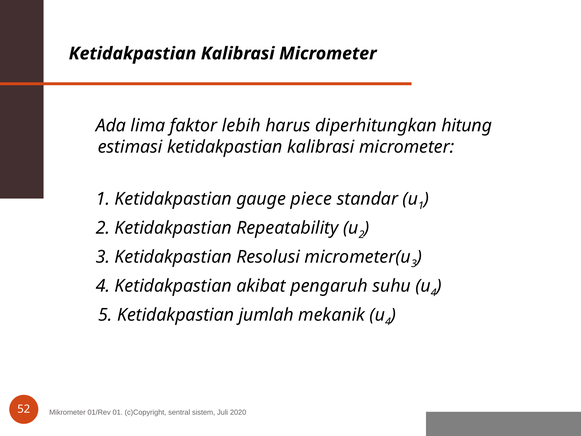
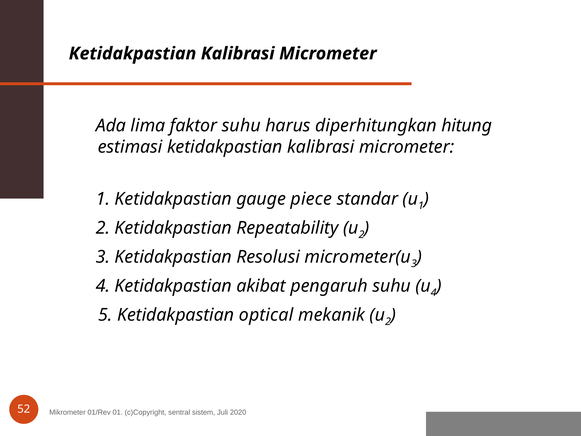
faktor lebih: lebih -> suhu (241, 126)
jumlah: jumlah -> optical (266, 315)
4: 4 -> 2 (388, 322)
